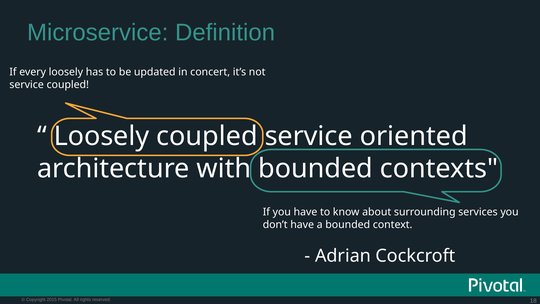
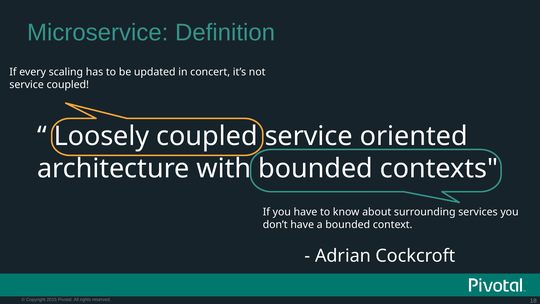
every loosely: loosely -> scaling (66, 72)
